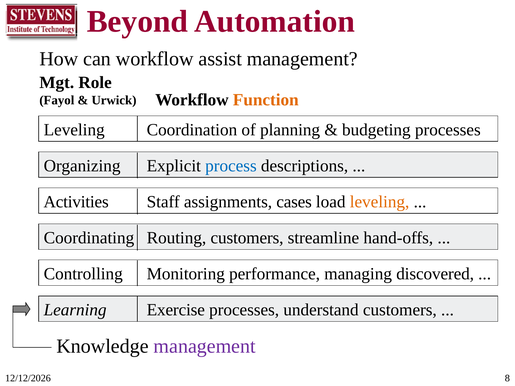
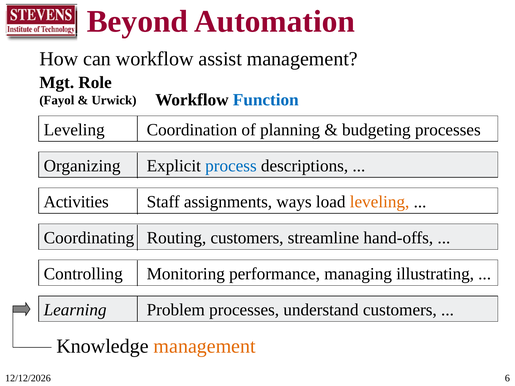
Function colour: orange -> blue (266, 100)
cases: cases -> ways (294, 202)
discovered: discovered -> illustrating (435, 274)
Exercise: Exercise -> Problem (176, 310)
management colour: purple -> orange (205, 346)
8: 8 -> 6 (507, 378)
